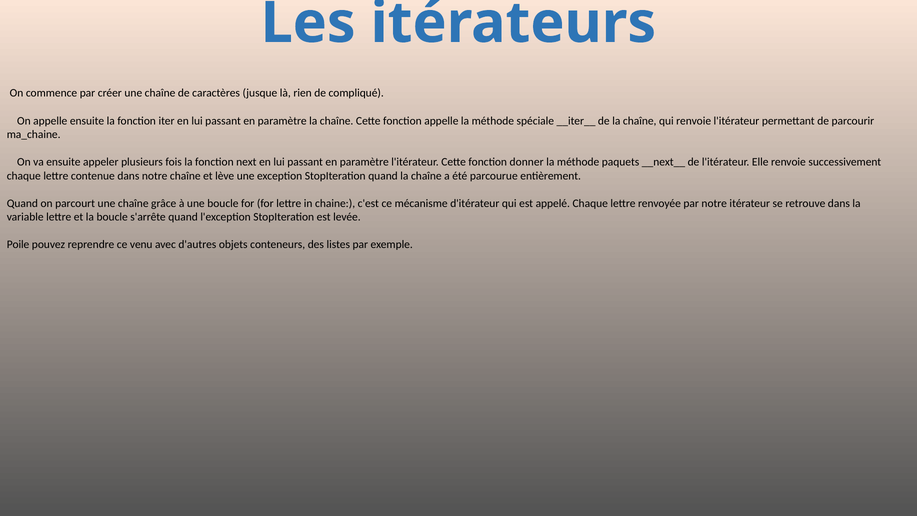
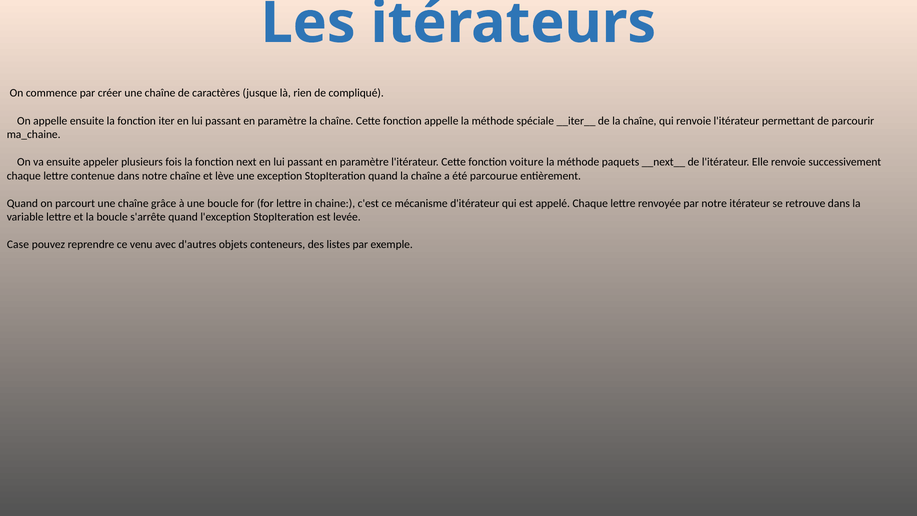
donner: donner -> voiture (527, 162)
Poile: Poile -> Case (18, 245)
